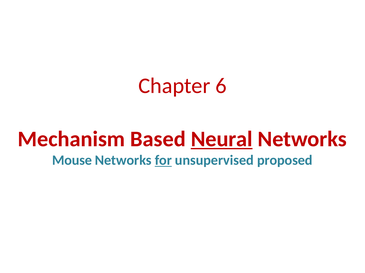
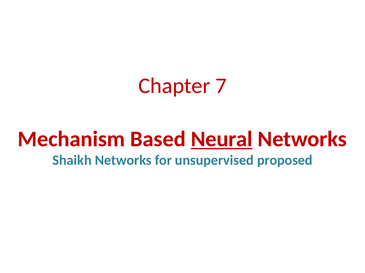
6: 6 -> 7 (221, 86)
Mouse: Mouse -> Shaikh (72, 161)
for underline: present -> none (163, 161)
